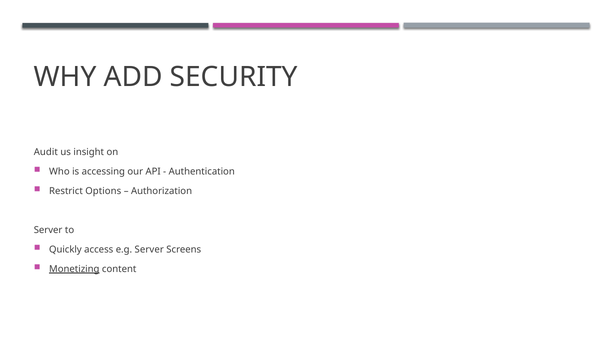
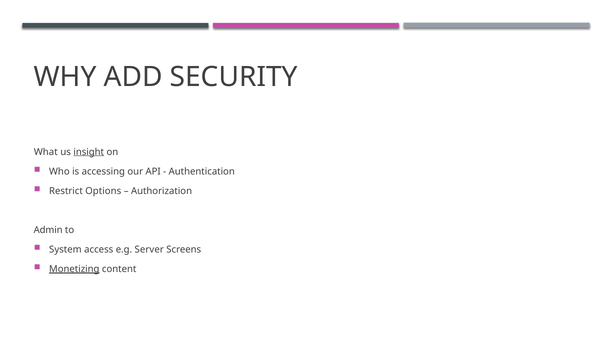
Audit: Audit -> What (46, 152)
insight underline: none -> present (89, 152)
Server: Server -> Admin (48, 230)
Quickly: Quickly -> System (65, 250)
